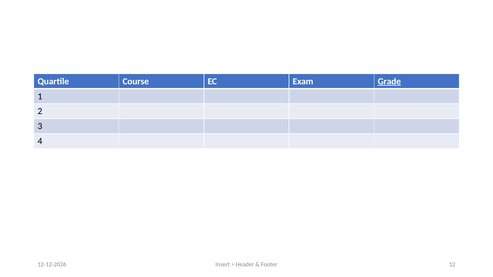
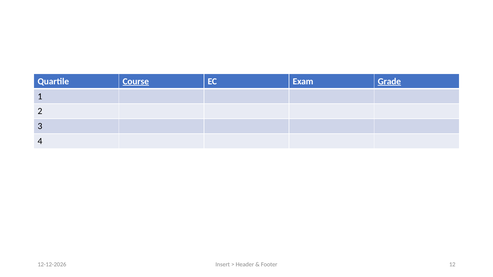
Course underline: none -> present (136, 81)
